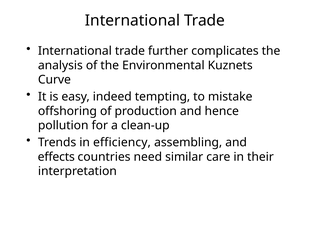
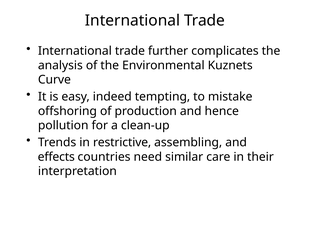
efficiency: efficiency -> restrictive (122, 143)
